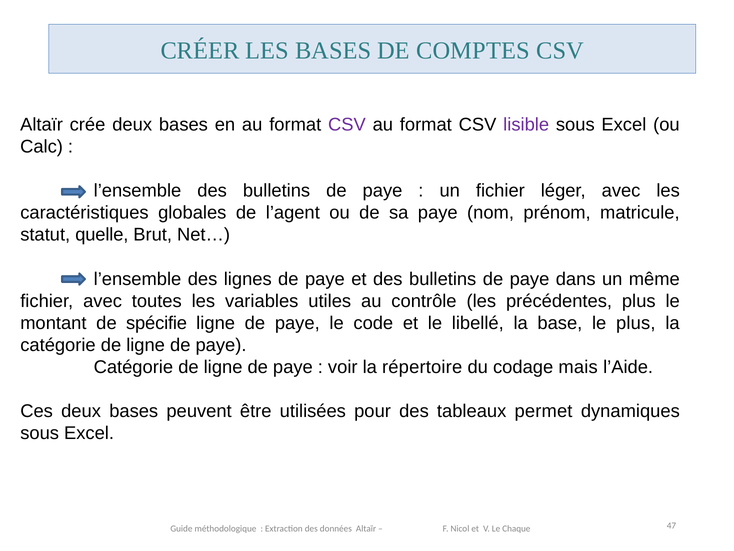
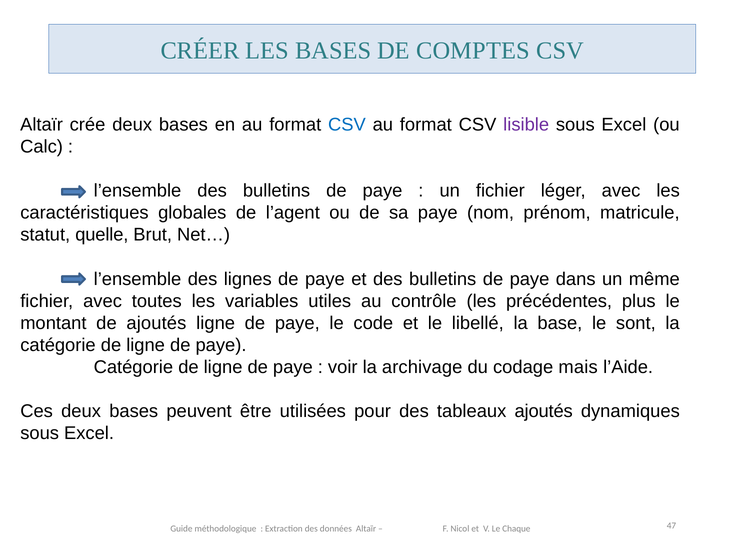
CSV colour: purple -> blue (347, 125)
de spécifie: spécifie -> ajoutés (156, 323)
le plus: plus -> sont (636, 323)
répertoire: répertoire -> archivage (422, 367)
tableaux permet: permet -> ajoutés (544, 411)
